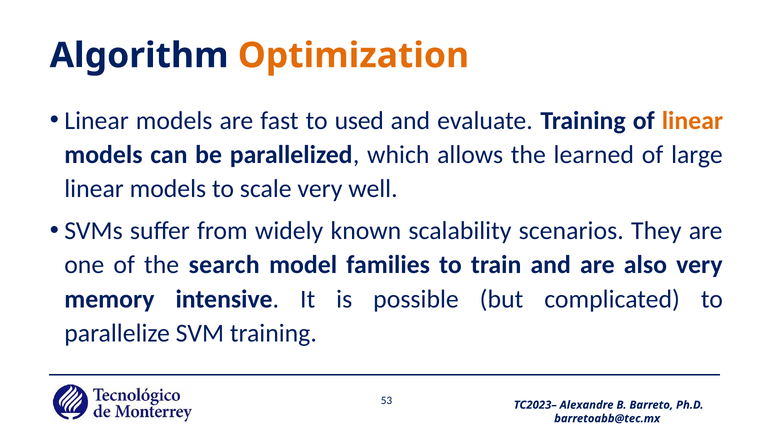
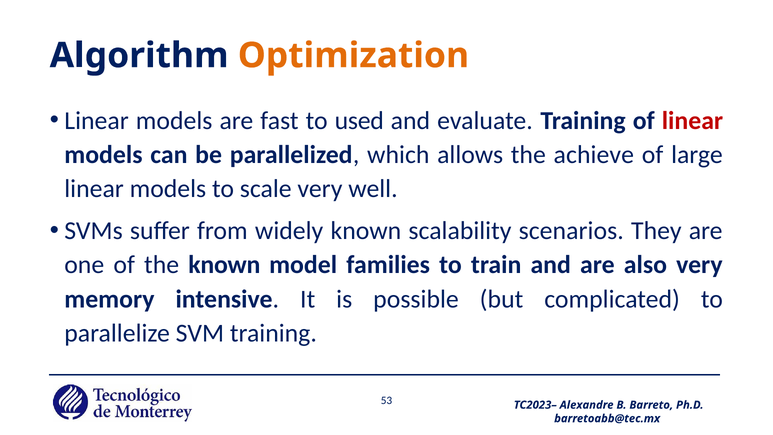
linear colour: orange -> red (692, 121)
learned: learned -> achieve (594, 155)
the search: search -> known (224, 265)
